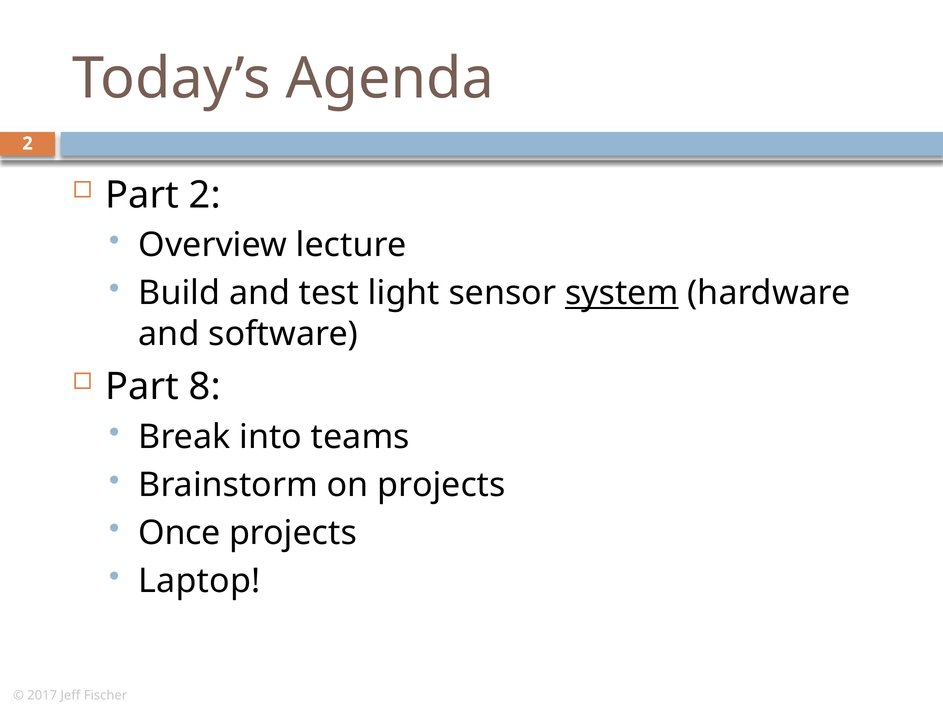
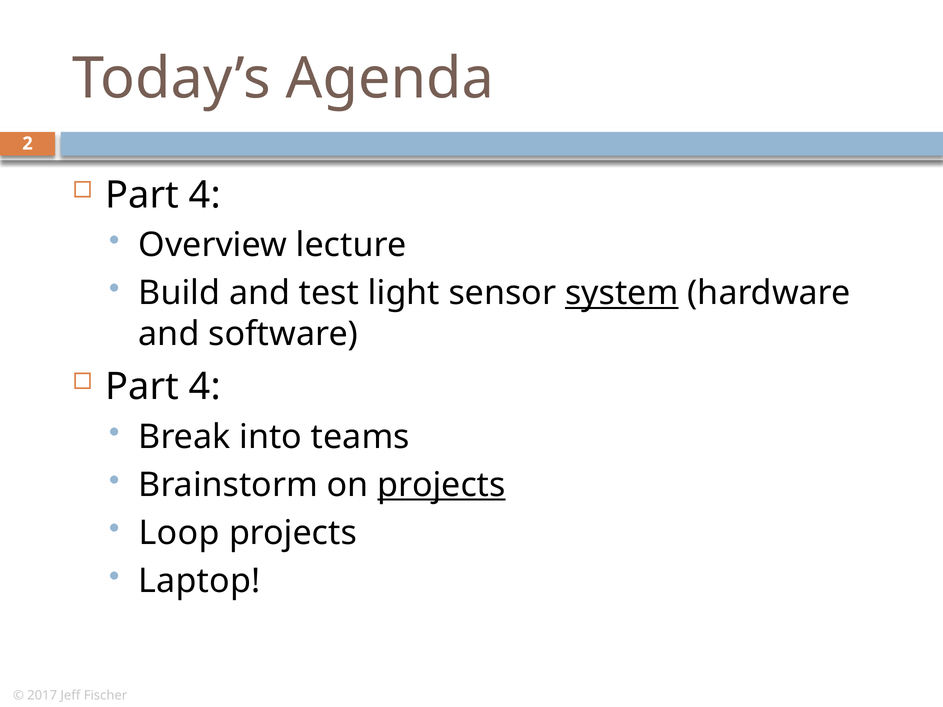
2: 2 -> 4 (205, 195)
8: 8 -> 4 (205, 387)
projects underline: none -> present (441, 485)
Once: Once -> Loop (179, 533)
